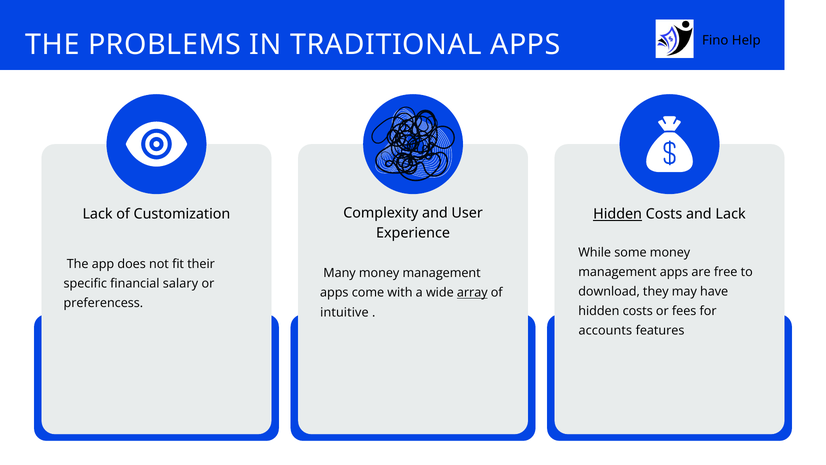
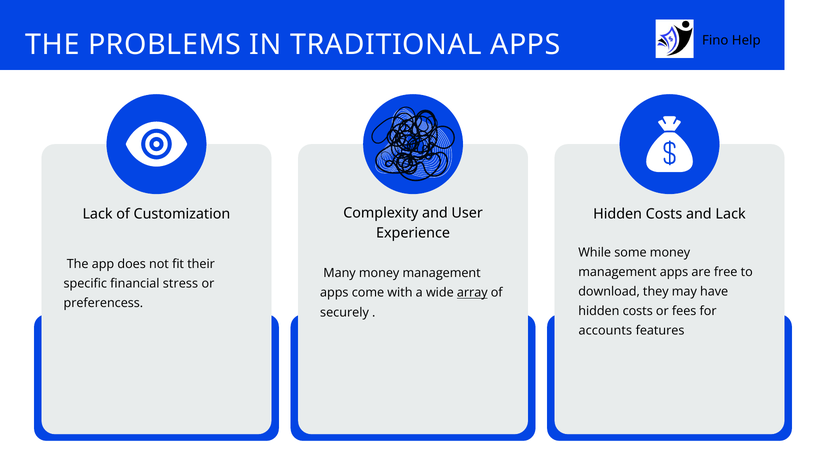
Hidden underline: present -> none (618, 214)
salary: salary -> stress (180, 283)
intuitive: intuitive -> securely (344, 312)
